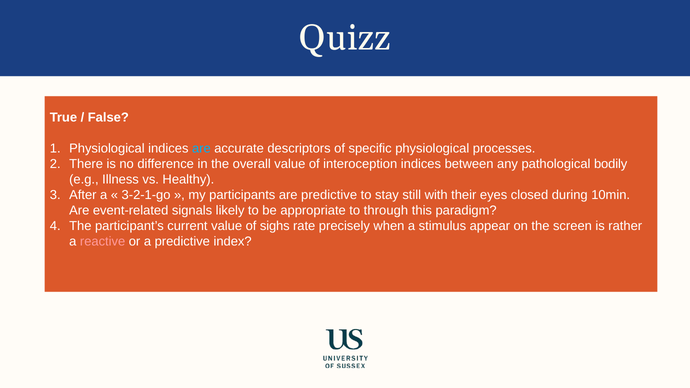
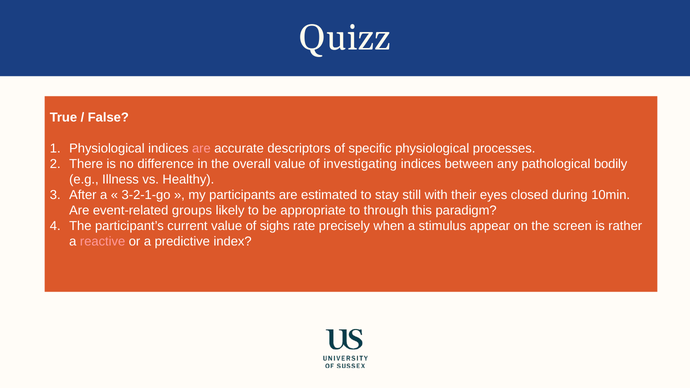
are colour: light blue -> pink (201, 148)
interoception: interoception -> investigating (360, 164)
are predictive: predictive -> estimated (329, 195)
signals: signals -> groups (192, 210)
